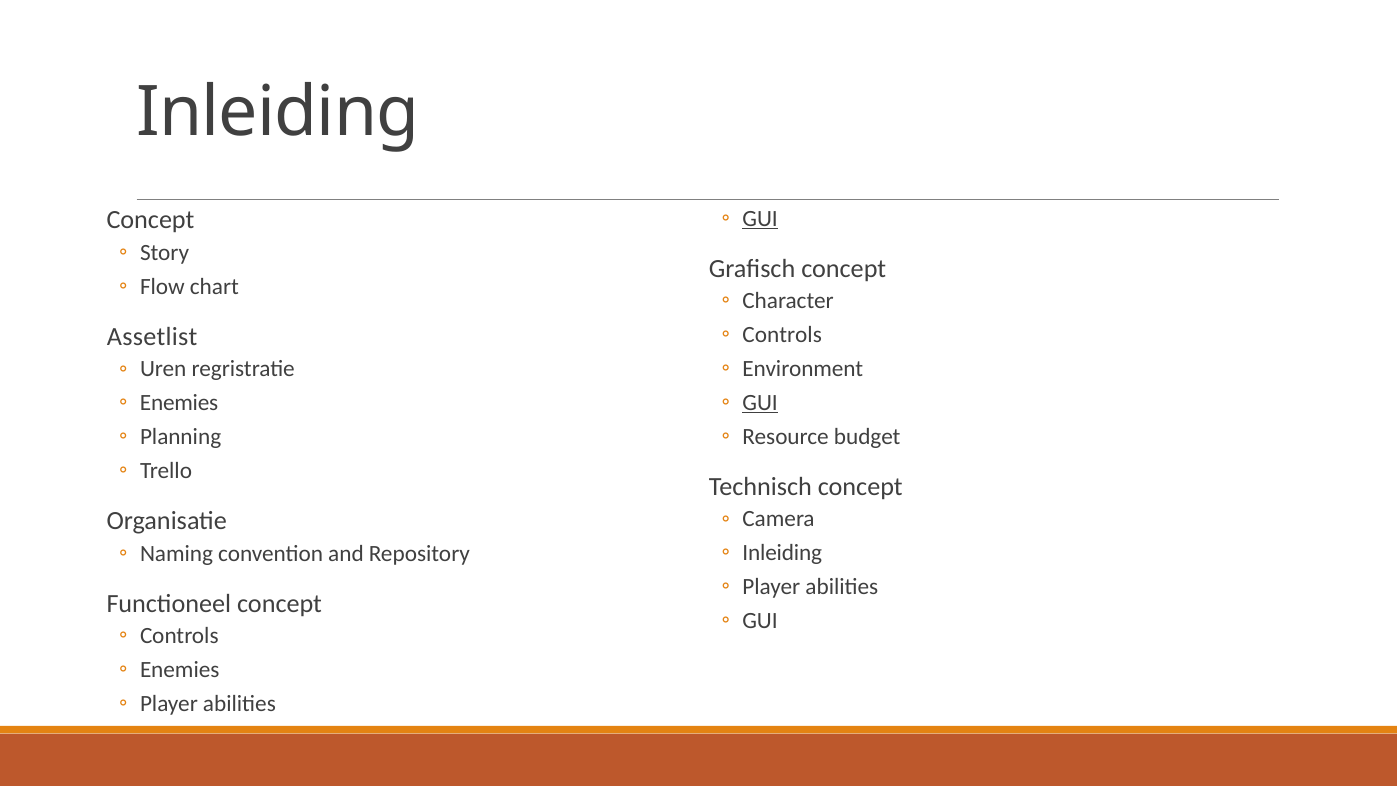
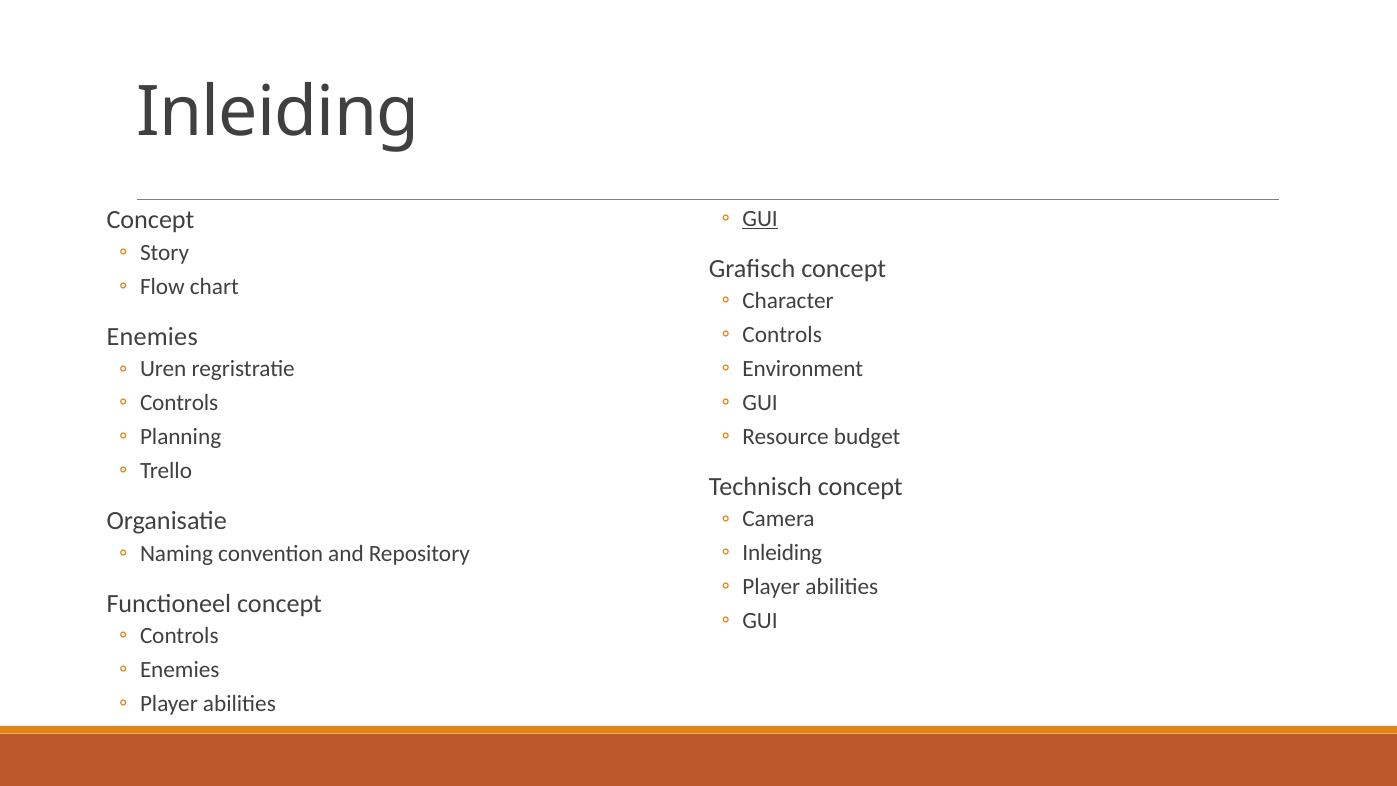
Assetlist: Assetlist -> Enemies (152, 337)
GUI underline: present -> none (760, 403)
Enemies: Enemies -> Controls (179, 403)
